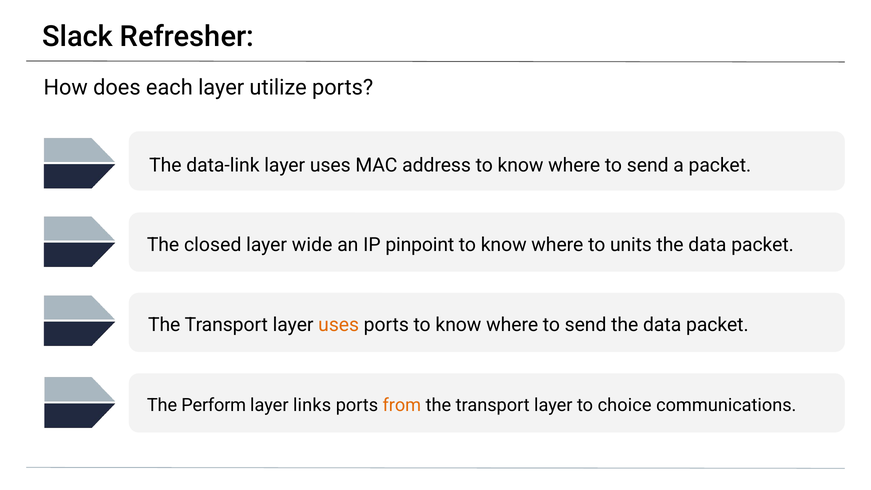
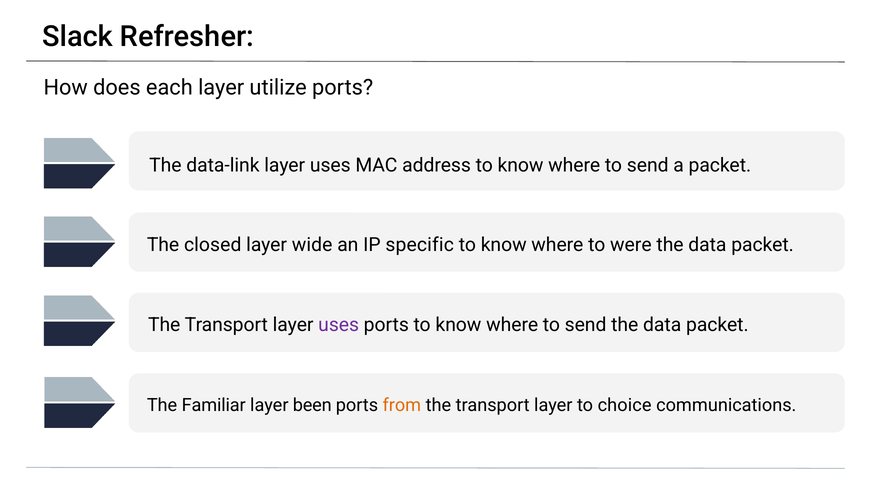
pinpoint: pinpoint -> specific (420, 245)
units: units -> were (631, 245)
uses colour: orange -> purple (339, 325)
Perform: Perform -> Familiar (214, 405)
links: links -> been (312, 405)
